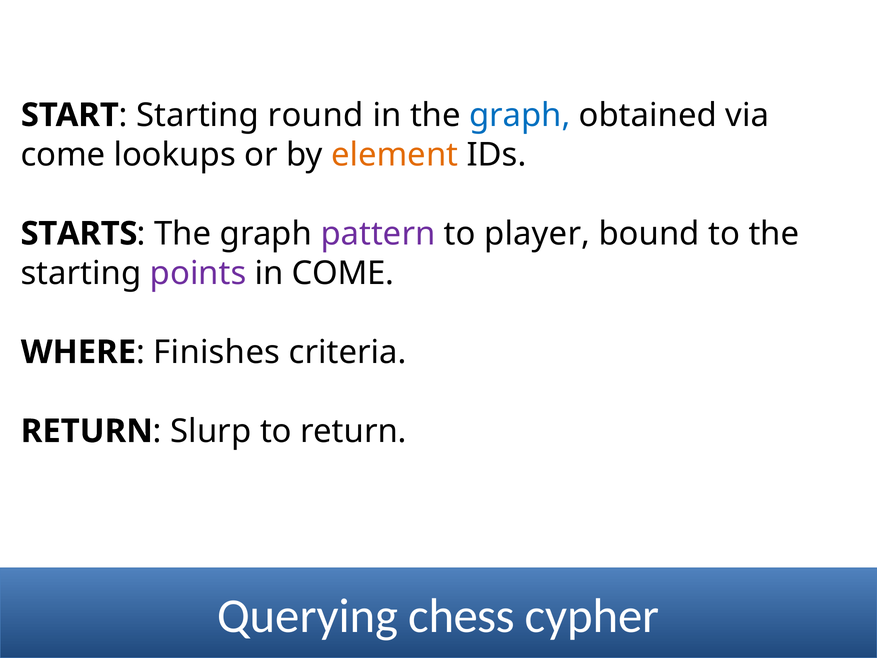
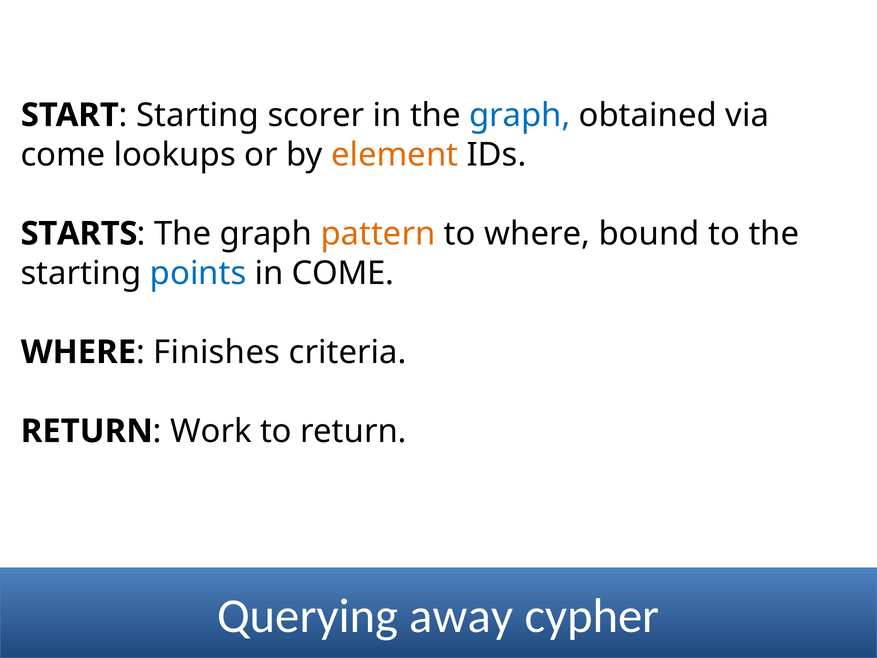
round: round -> scorer (316, 115)
pattern colour: purple -> orange (378, 234)
to player: player -> where (537, 234)
points colour: purple -> blue (198, 273)
Slurp: Slurp -> Work (211, 431)
chess: chess -> away (461, 616)
